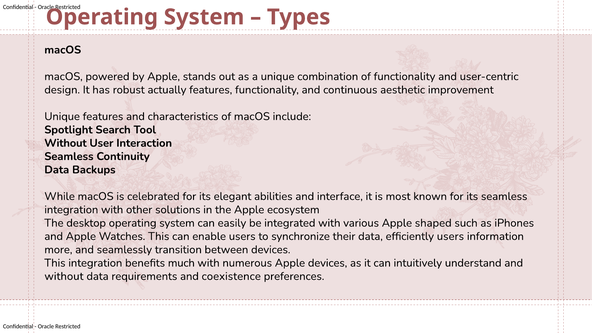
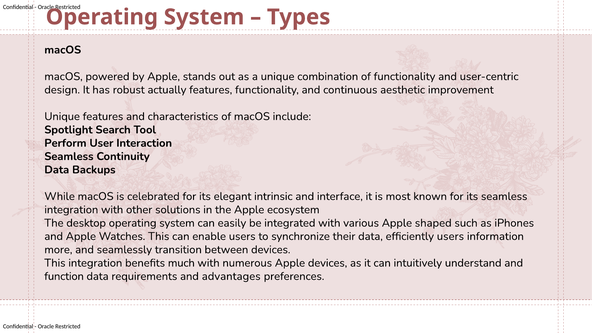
Without: Without -> Perform (65, 143)
abilities: abilities -> intrinsic (273, 196)
without: without -> function (64, 276)
coexistence: coexistence -> advantages (231, 276)
